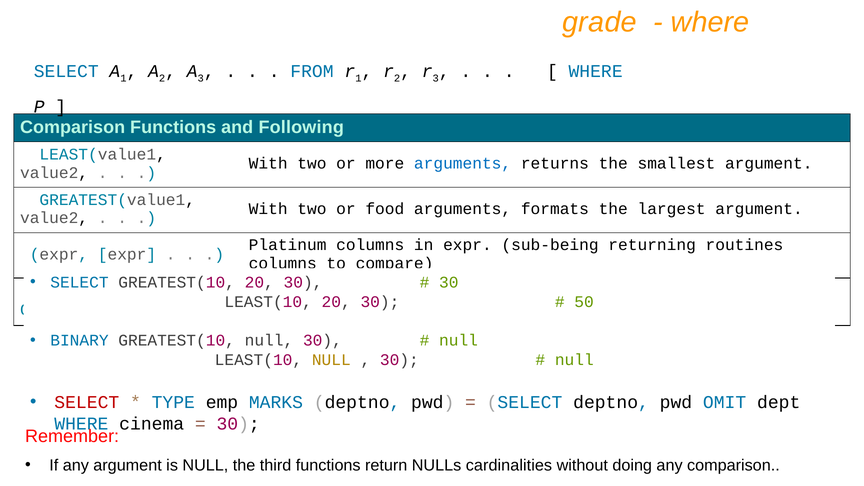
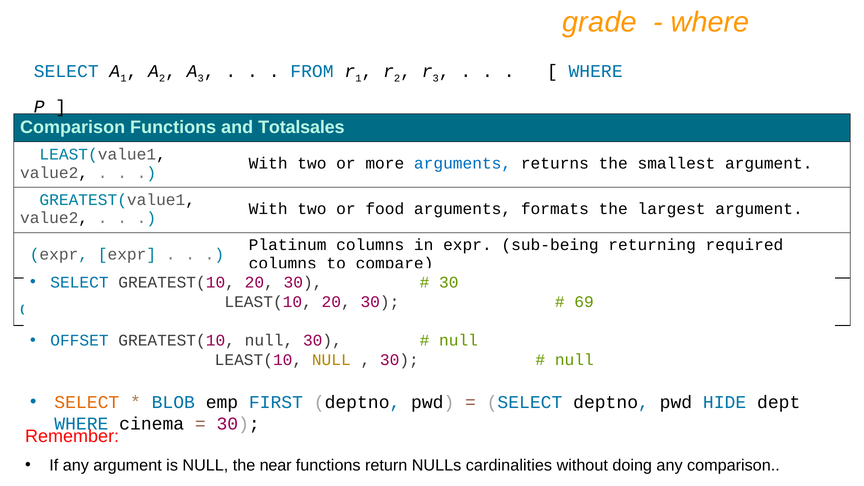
Following: Following -> Totalsales (301, 127)
routines: routines -> required (744, 245)
50: 50 -> 69 (584, 302)
BINARY: BINARY -> OFFSET (79, 341)
SELECT colour: red -> orange (87, 402)
TYPE: TYPE -> BLOB (173, 402)
emp MARKS: MARKS -> FIRST (276, 402)
OMIT: OMIT -> HIDE (725, 402)
third: third -> near (276, 465)
